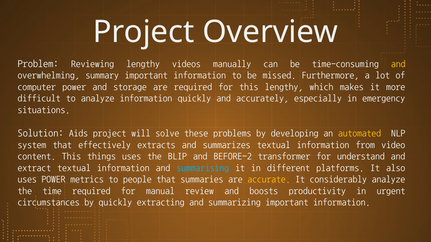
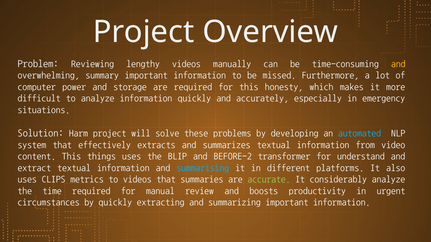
this lengthy: lengthy -> honesty (284, 87)
Aids: Aids -> Harm (78, 133)
automated colour: yellow -> light blue (360, 133)
uses POWER: POWER -> CLIPS (54, 179)
to people: people -> videos (137, 179)
accurate colour: yellow -> light green (269, 179)
